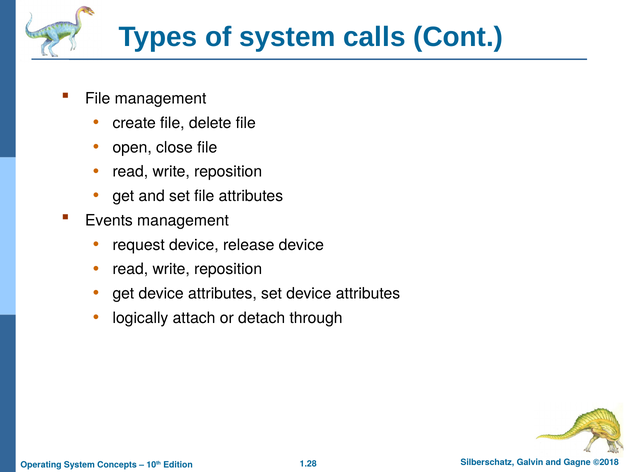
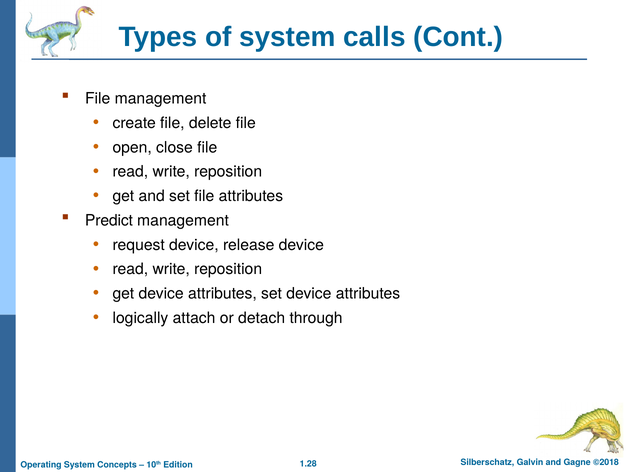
Events: Events -> Predict (109, 220)
